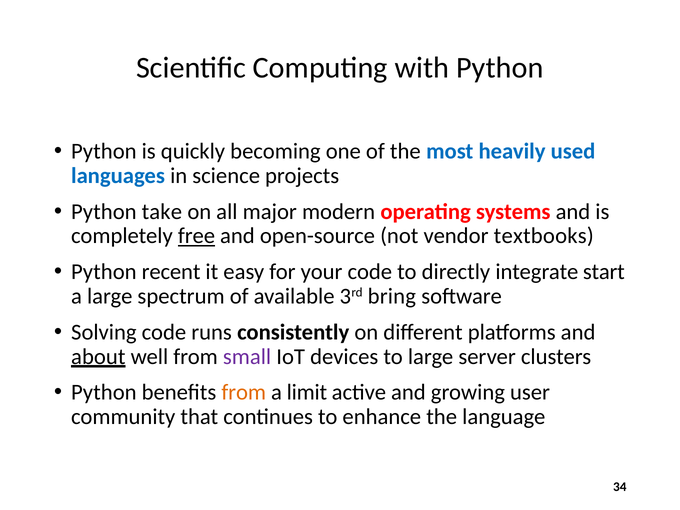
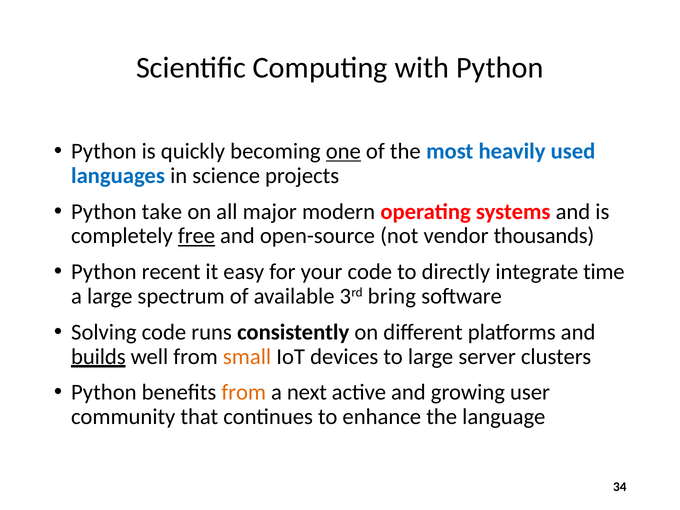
one underline: none -> present (343, 151)
textbooks: textbooks -> thousands (544, 236)
start: start -> time (604, 272)
about: about -> builds (98, 357)
small colour: purple -> orange (247, 357)
limit: limit -> next (307, 392)
